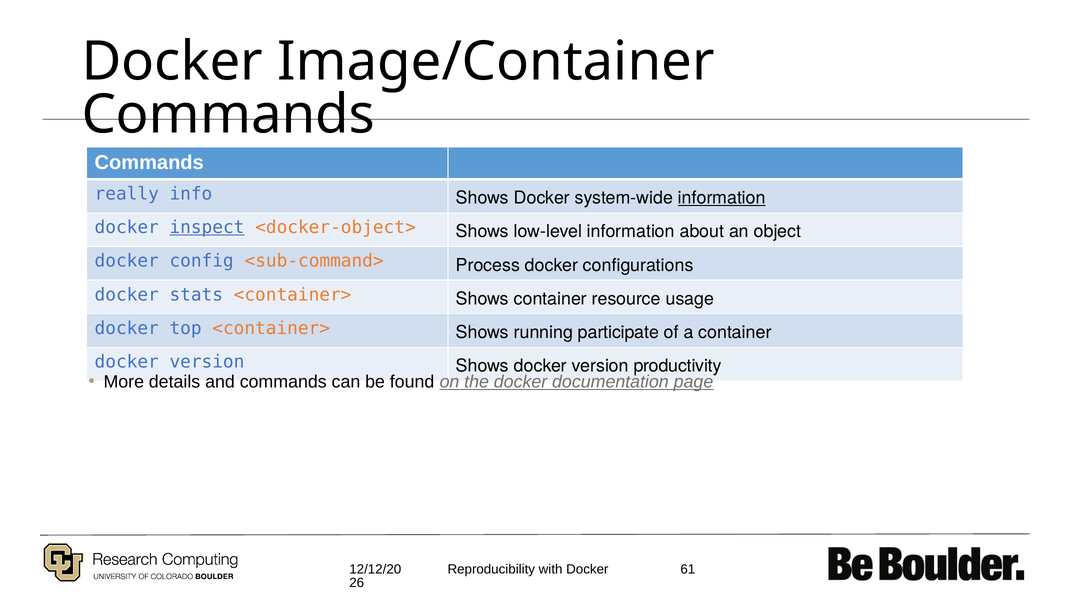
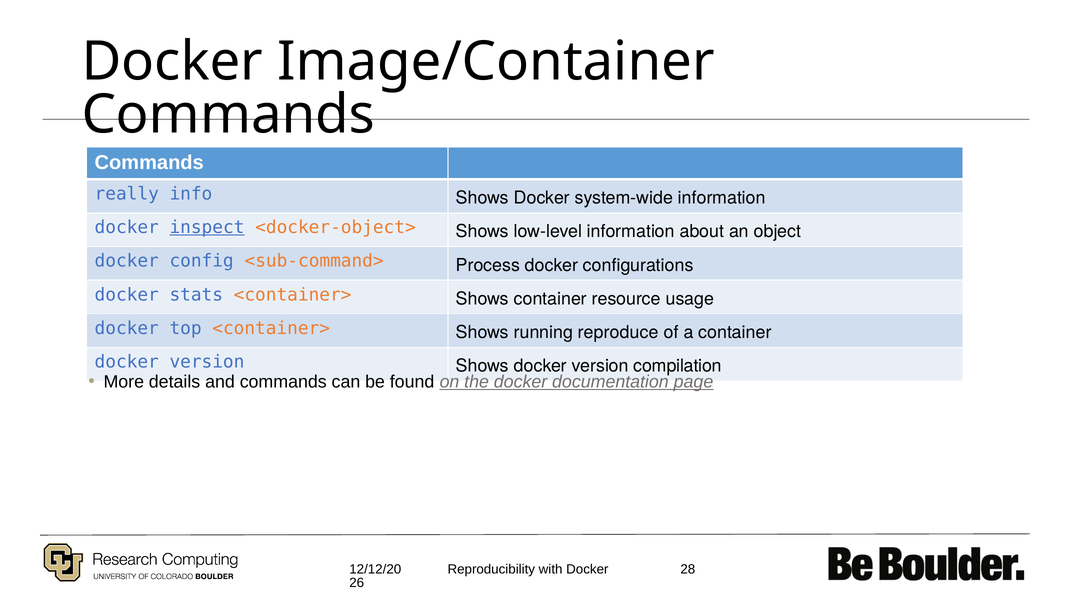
information underline: present -> none (722, 198)
participate: participate -> reproduce (618, 332)
productivity: productivity -> compilation (678, 366)
61: 61 -> 28 (688, 569)
